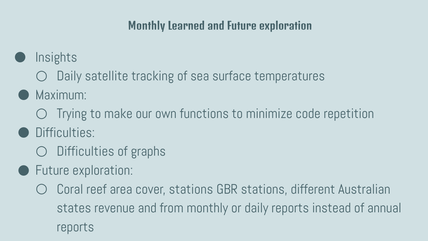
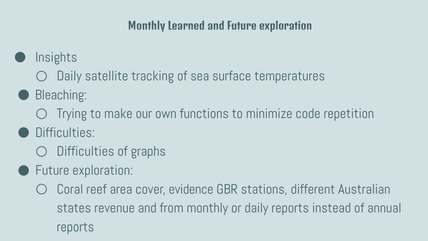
Maximum: Maximum -> Bleaching (61, 95)
cover stations: stations -> evidence (191, 189)
